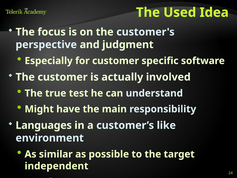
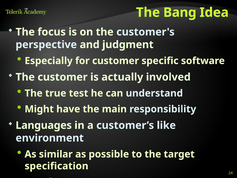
Used: Used -> Bang (180, 12)
independent: independent -> specification (56, 166)
